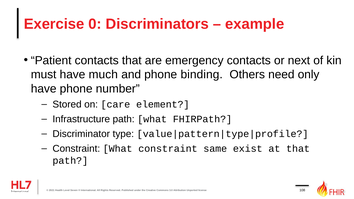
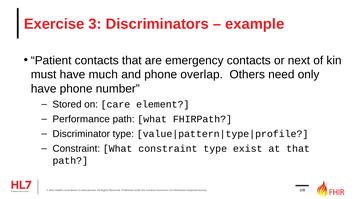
0: 0 -> 3 (95, 24)
binding: binding -> overlap (202, 75)
Infrastructure: Infrastructure -> Performance (81, 119)
constraint same: same -> type (215, 149)
